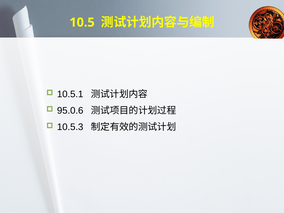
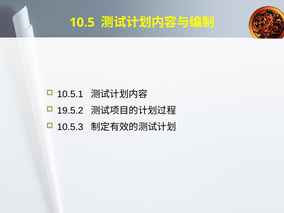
95.0.6: 95.0.6 -> 19.5.2 (70, 111)
